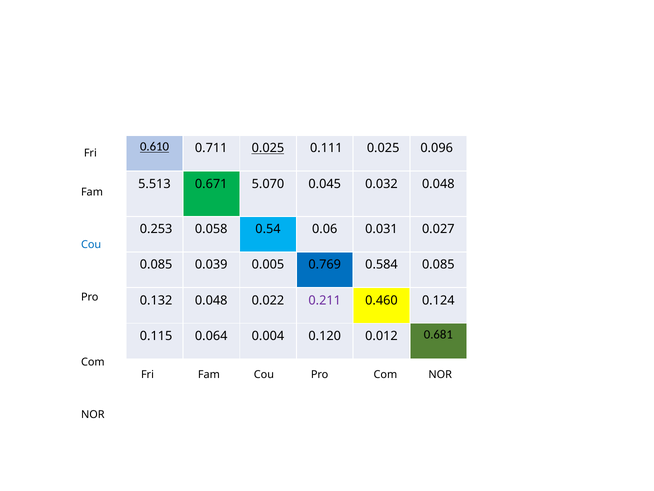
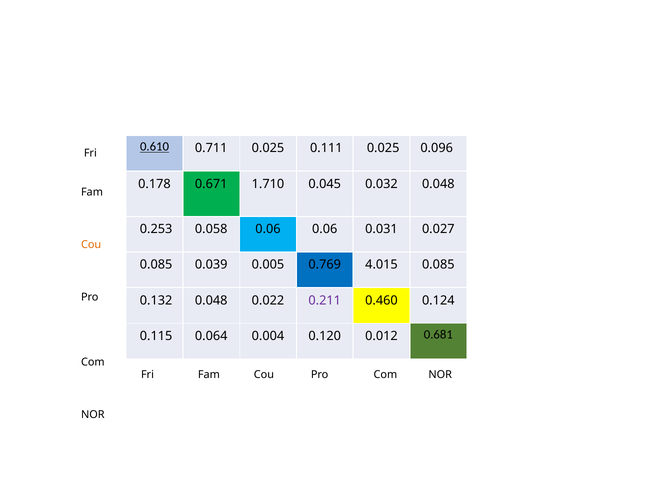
0.025 underline: present -> none (268, 148)
5.513: 5.513 -> 0.178 (154, 184)
5.070: 5.070 -> 1.710 (268, 184)
0.058 0.54: 0.54 -> 0.06 (268, 229)
Cou colour: blue -> orange (91, 244)
0.584: 0.584 -> 4.015 (381, 264)
